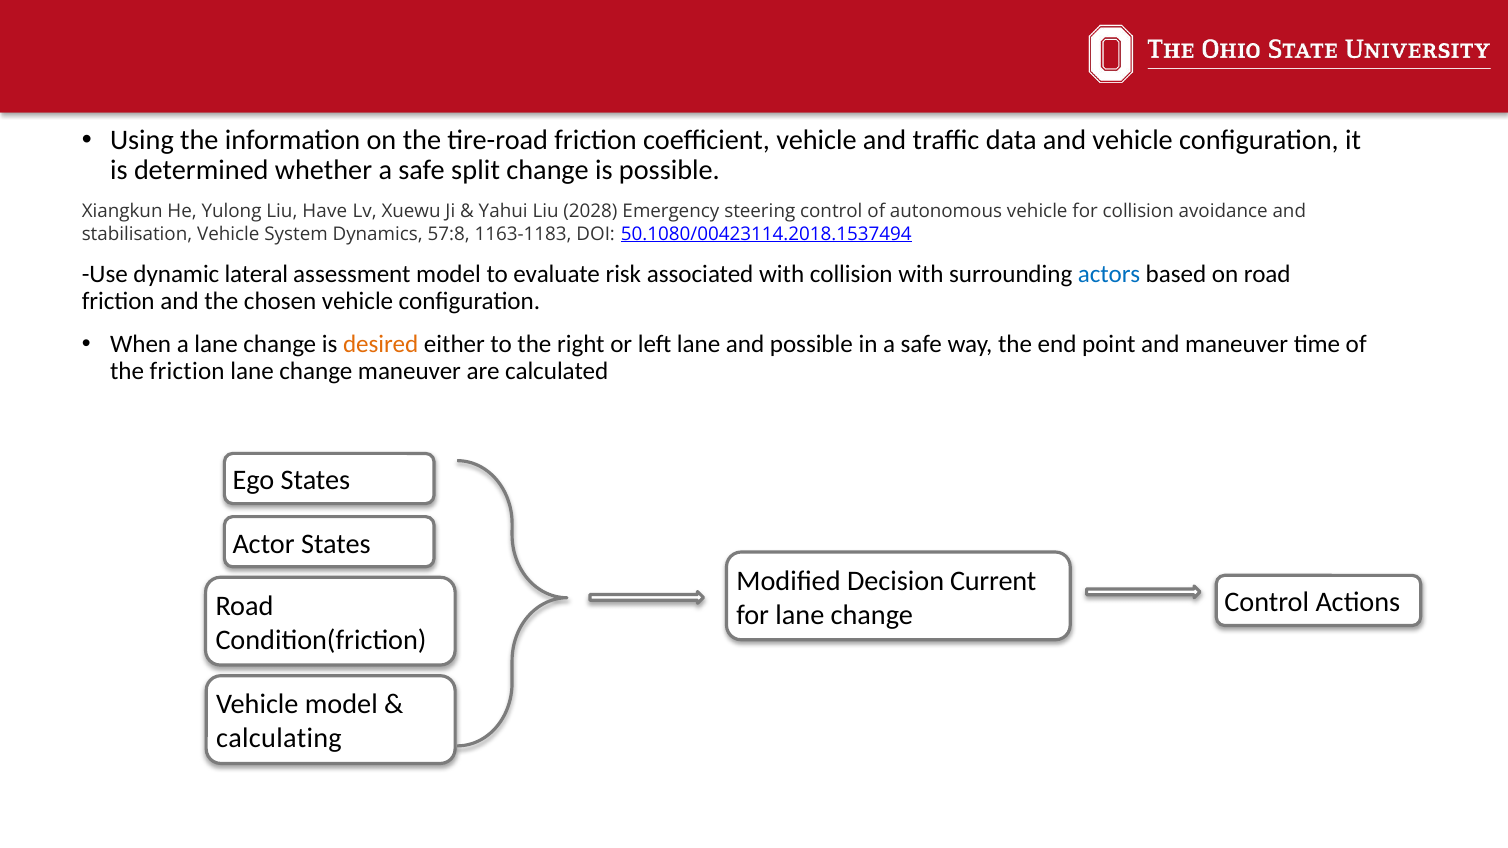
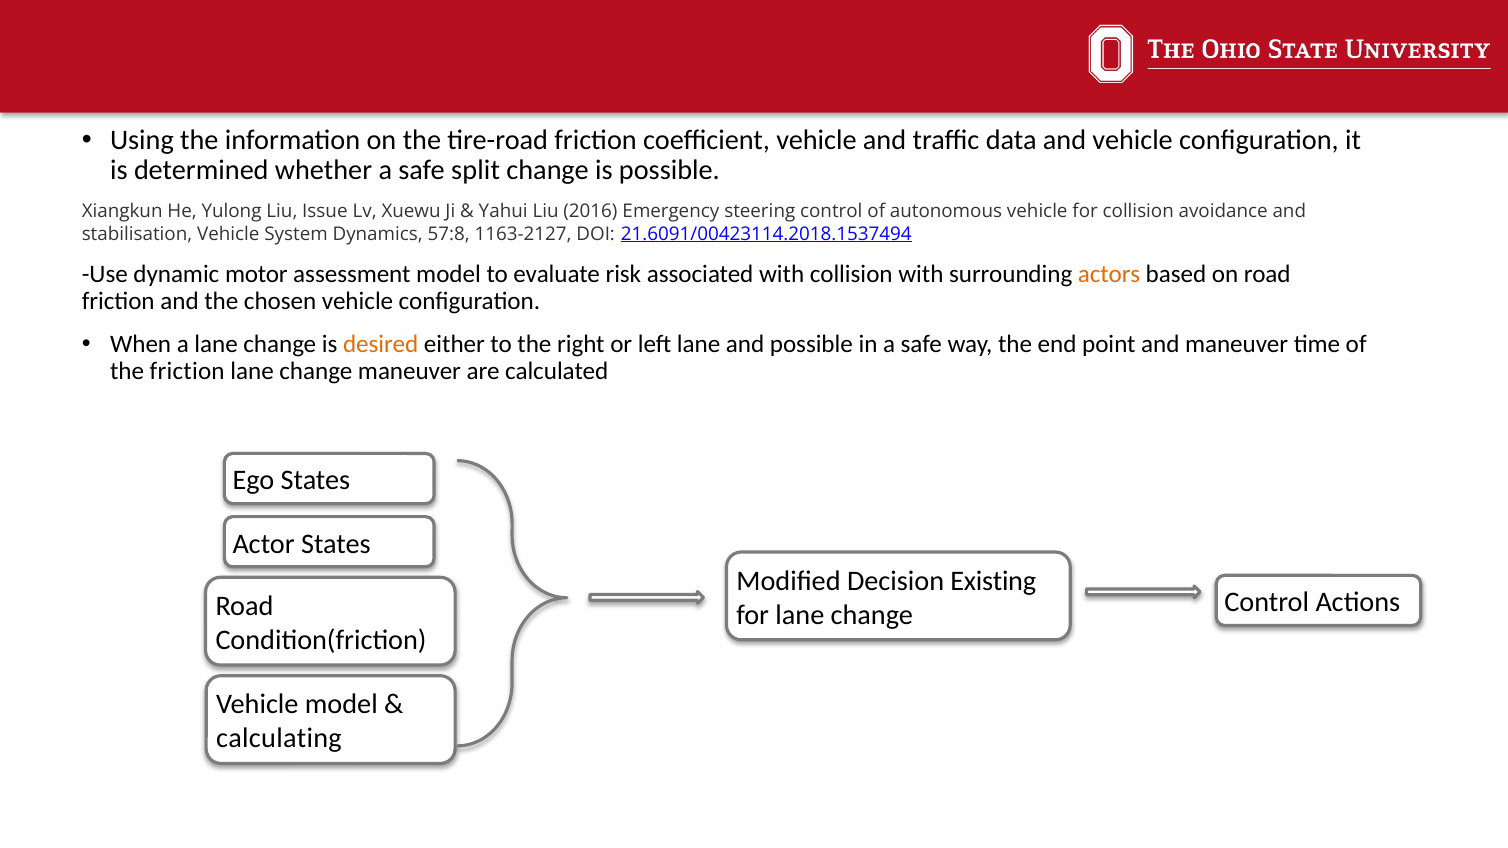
Have: Have -> Issue (325, 212)
2028: 2028 -> 2016 (590, 212)
1163-1183: 1163-1183 -> 1163-2127 (523, 234)
50.1080/00423114.2018.1537494: 50.1080/00423114.2018.1537494 -> 21.6091/00423114.2018.1537494 (766, 234)
lateral: lateral -> motor (256, 274)
actors colour: blue -> orange (1109, 274)
Current: Current -> Existing (993, 581)
